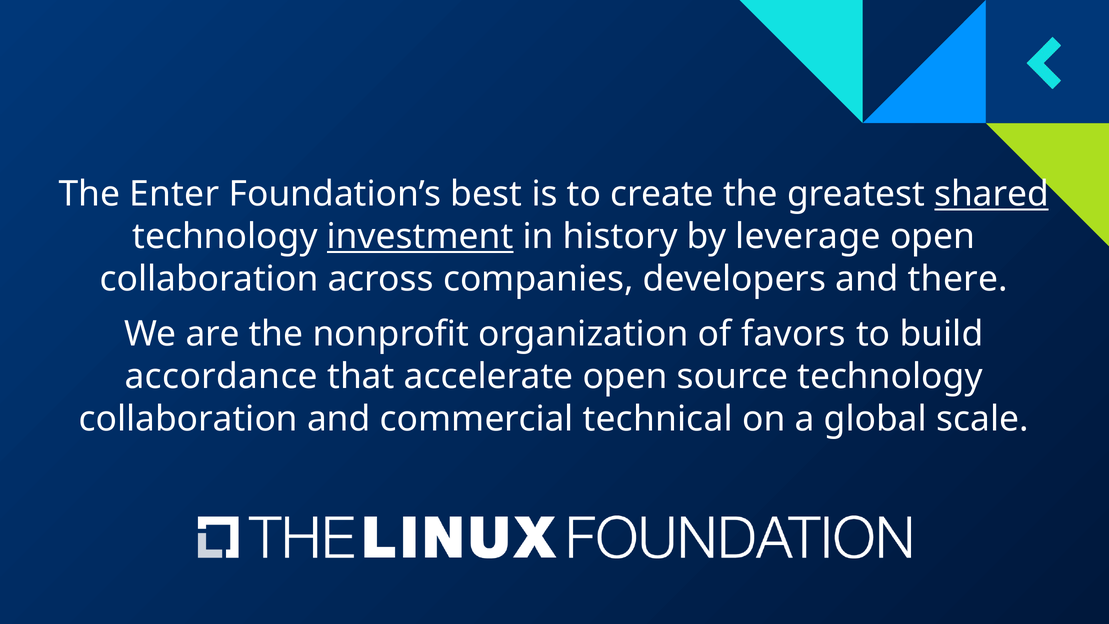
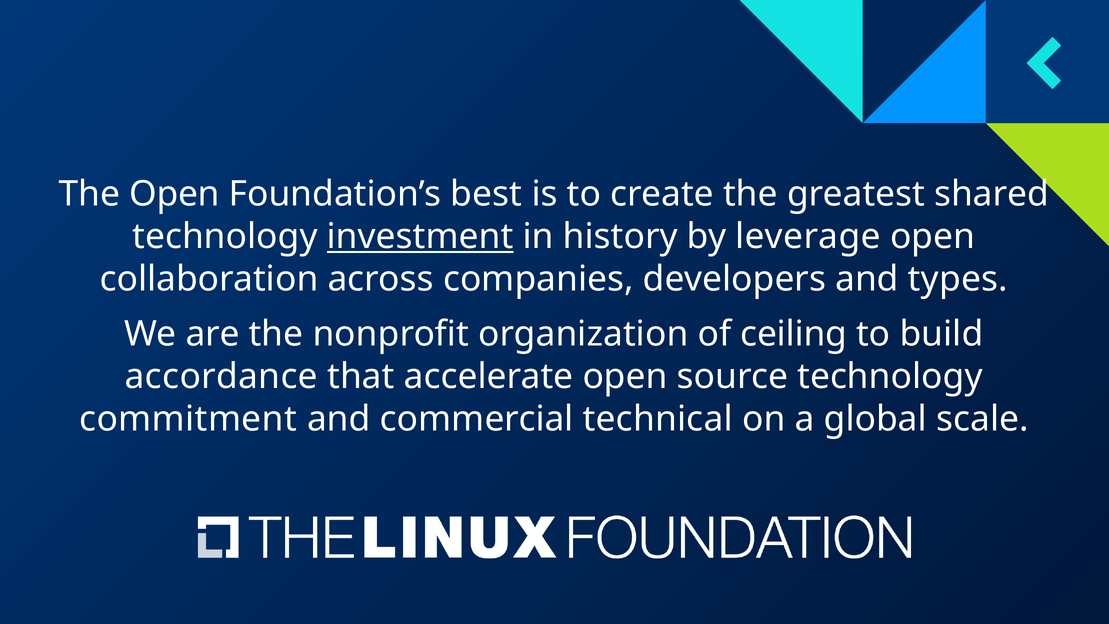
The Enter: Enter -> Open (175, 194)
shared underline: present -> none (992, 194)
there: there -> types (958, 279)
favors: favors -> ceiling (794, 334)
collaboration: collaboration -> commitment (188, 419)
